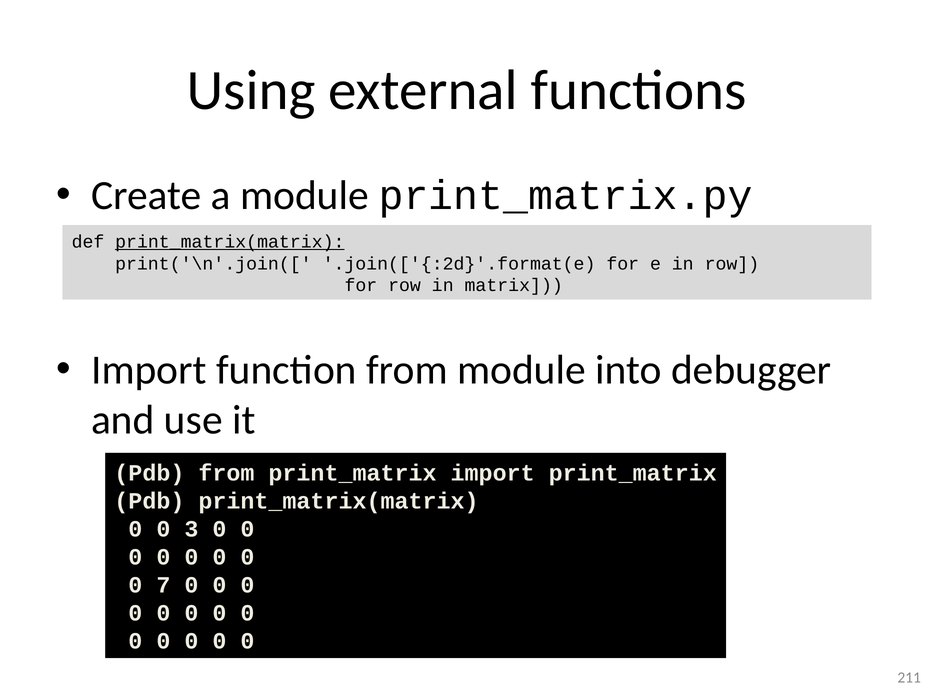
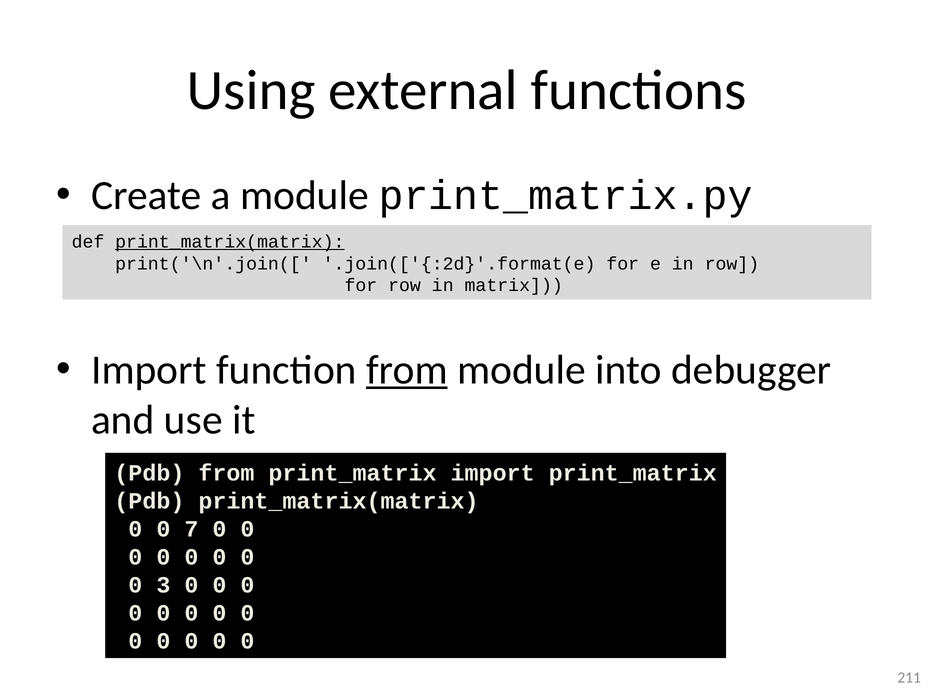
from underline: none -> present (407, 370)
3: 3 -> 7 (191, 529)
7: 7 -> 3 (163, 585)
